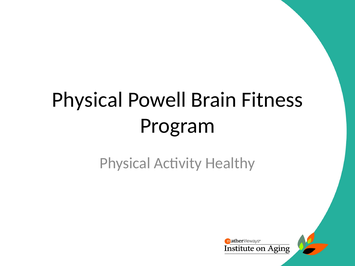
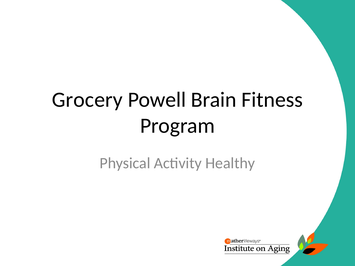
Physical: Physical -> Grocery (87, 100)
